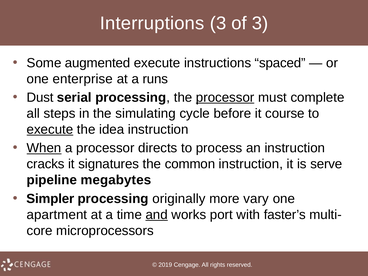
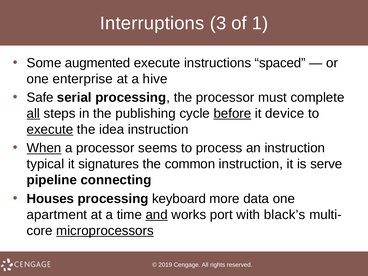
of 3: 3 -> 1 (260, 23)
runs: runs -> hive (155, 79)
Dust: Dust -> Safe (40, 98)
processor underline: present -> none (225, 98)
all underline: none -> present (33, 113)
simulating: simulating -> publishing (146, 113)
before underline: none -> present (232, 113)
course: course -> device (285, 113)
directs: directs -> seems (158, 148)
cracks: cracks -> typical (46, 164)
megabytes: megabytes -> connecting (116, 180)
Simpler: Simpler -> Houses (50, 199)
originally: originally -> keyboard (179, 199)
vary: vary -> data (256, 199)
faster’s: faster’s -> black’s (285, 215)
microprocessors underline: none -> present (105, 231)
